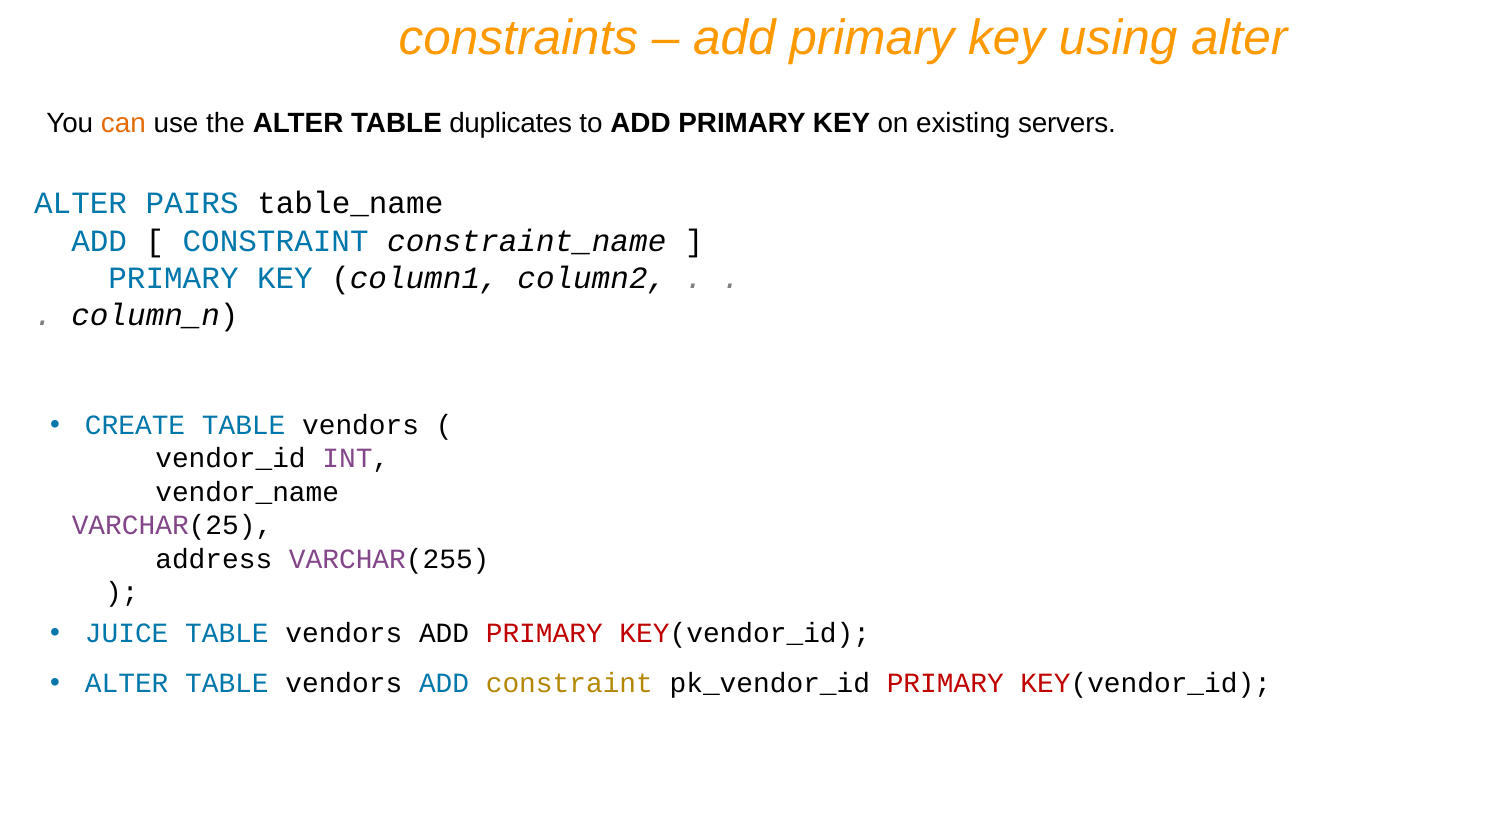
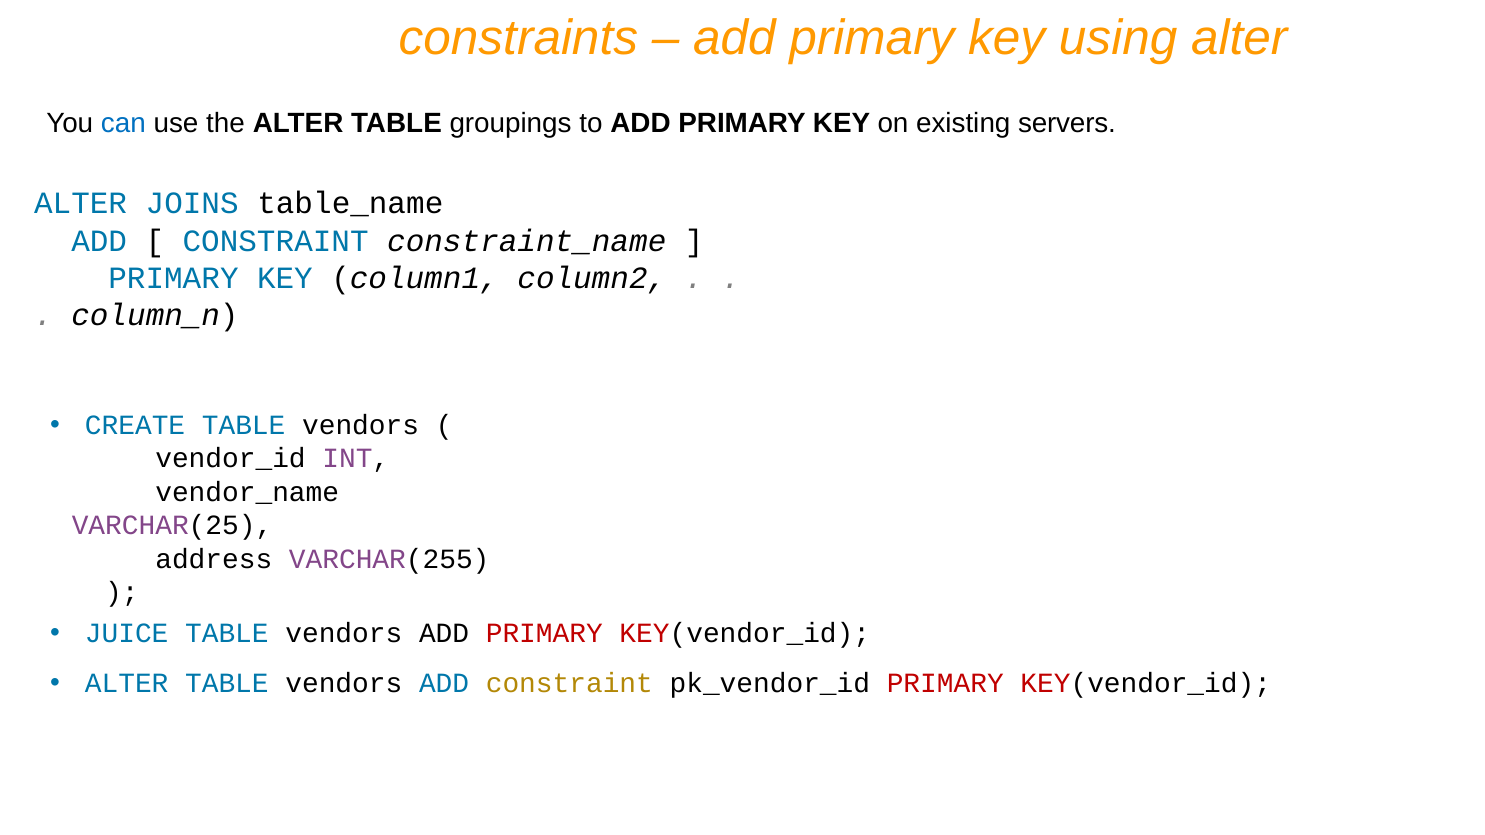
can colour: orange -> blue (123, 124)
duplicates: duplicates -> groupings (511, 124)
PAIRS: PAIRS -> JOINS (192, 204)
